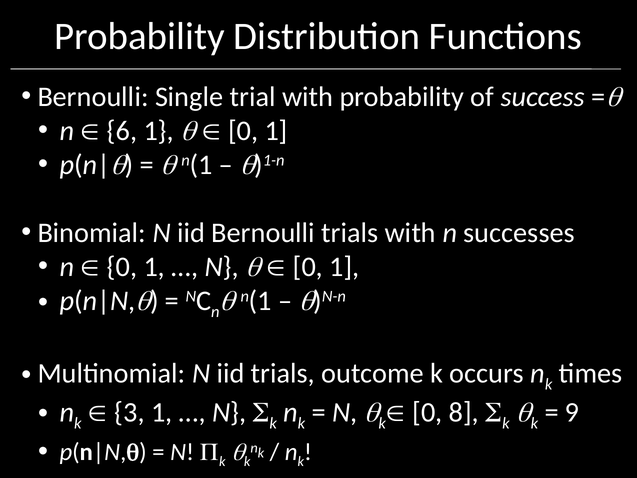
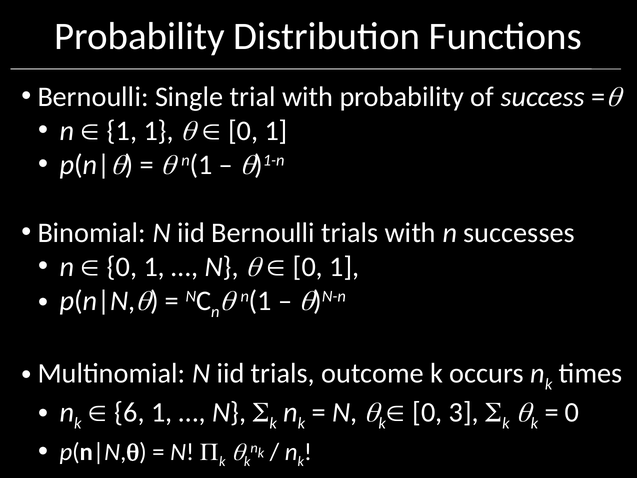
6: 6 -> 1 (122, 131)
3: 3 -> 6 (130, 412)
8: 8 -> 3 (464, 412)
9: 9 -> 0 (572, 412)
